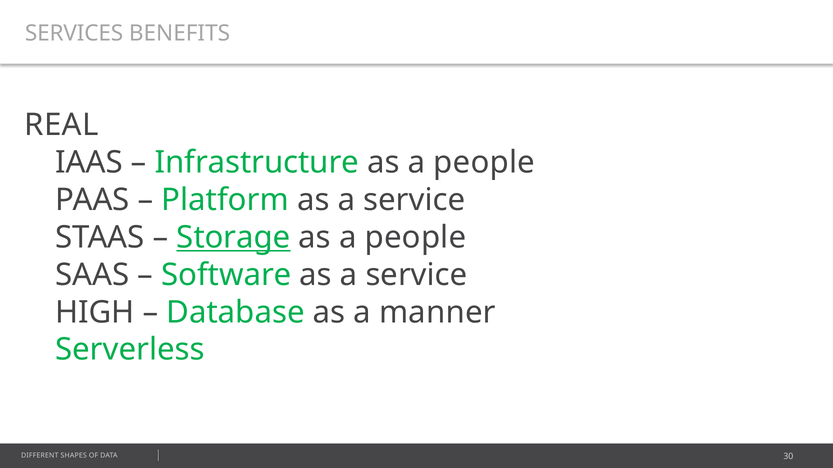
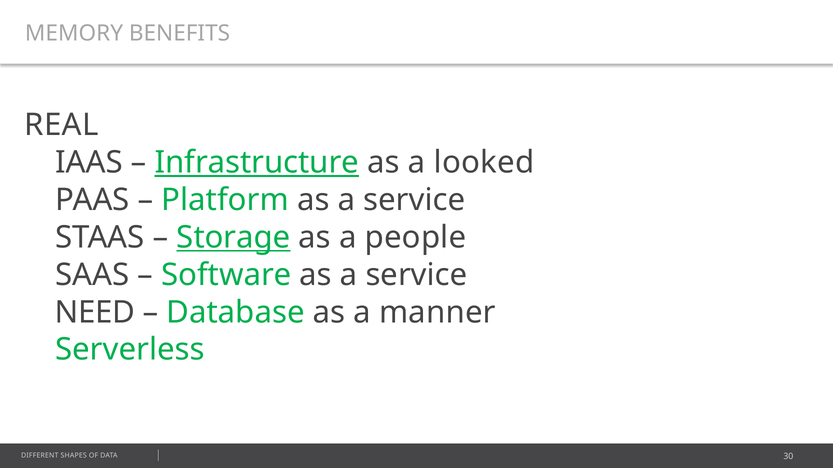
SERVICES: SERVICES -> MEMORY (74, 33)
Infrastructure underline: none -> present (257, 163)
people: people -> looked (484, 163)
HIGH: HIGH -> NEED (95, 313)
